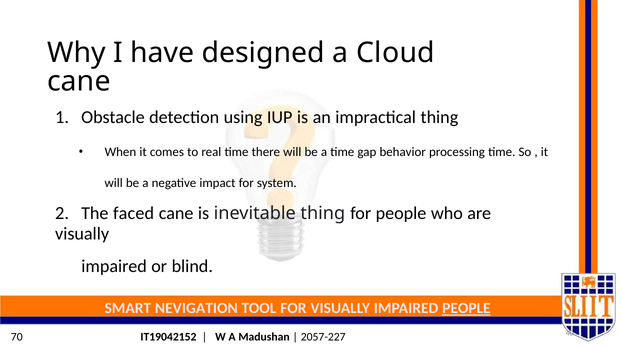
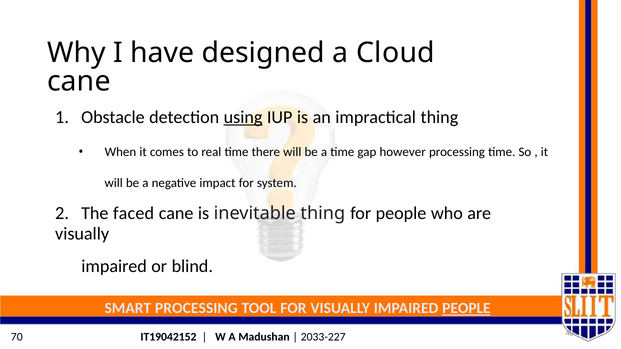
using underline: none -> present (243, 117)
behavior: behavior -> however (403, 152)
SMART NEVIGATION: NEVIGATION -> PROCESSING (196, 308)
2057-227: 2057-227 -> 2033-227 (323, 337)
